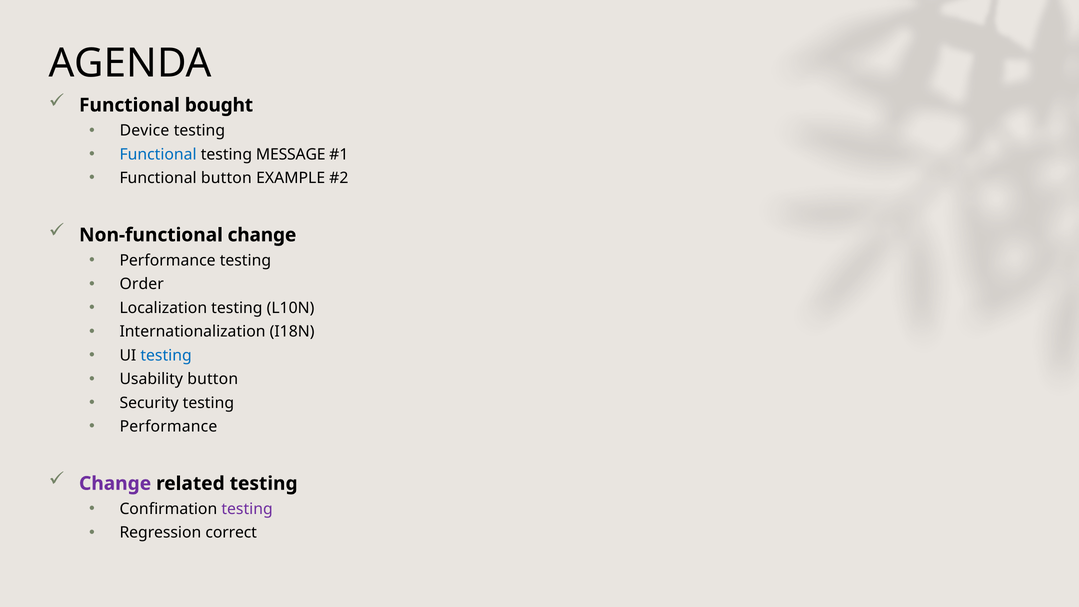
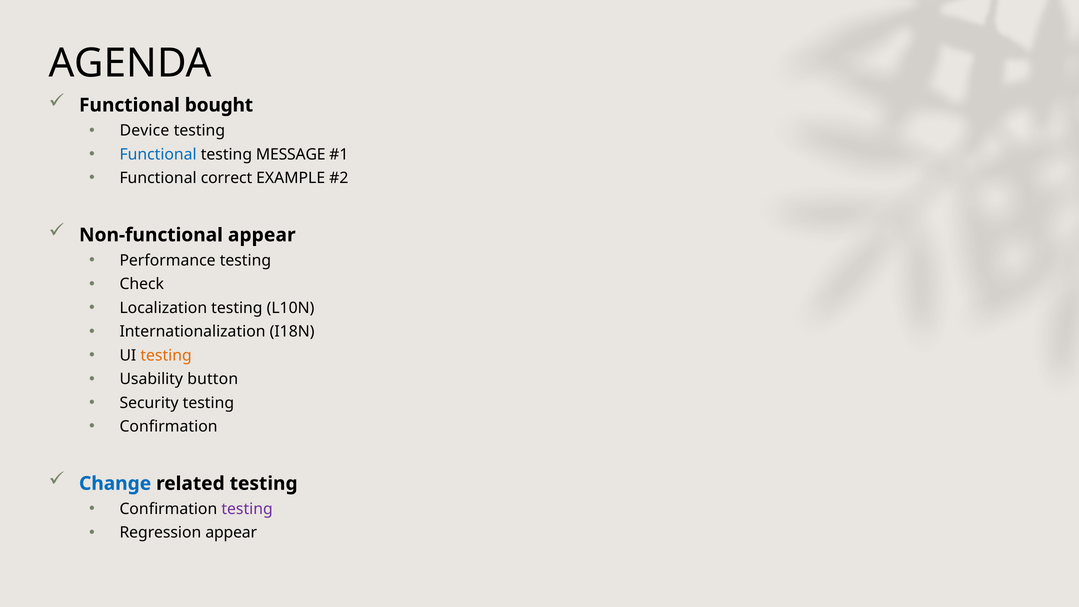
Functional button: button -> correct (227, 178)
Non-functional change: change -> appear (262, 235)
Order: Order -> Check (142, 284)
testing colour: blue -> orange (166, 355)
Performance: Performance -> Confirmation (169, 427)
Change colour: purple -> blue (115, 483)
Regression correct: correct -> appear (231, 533)
